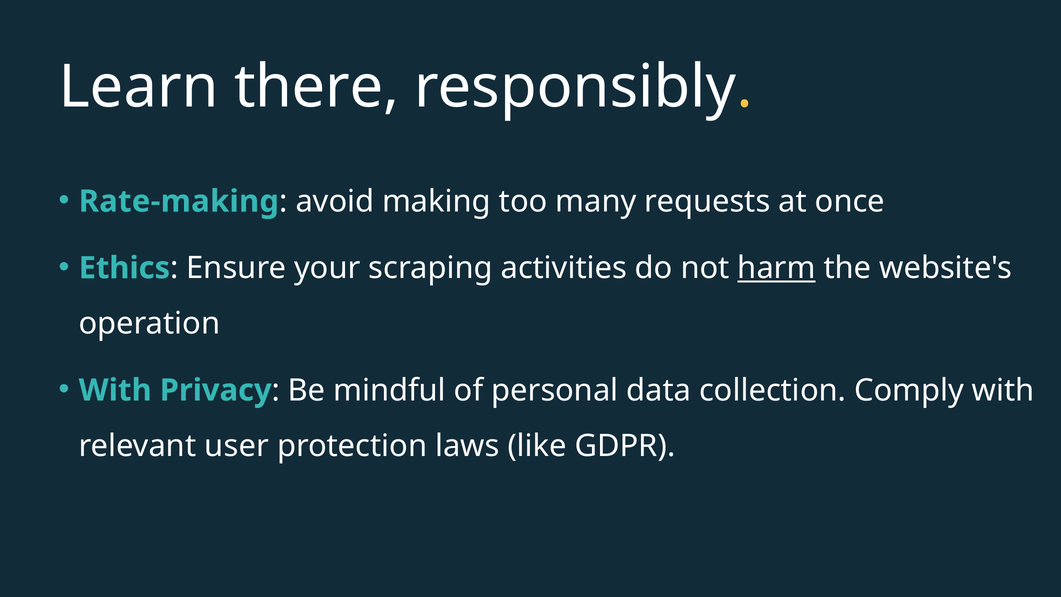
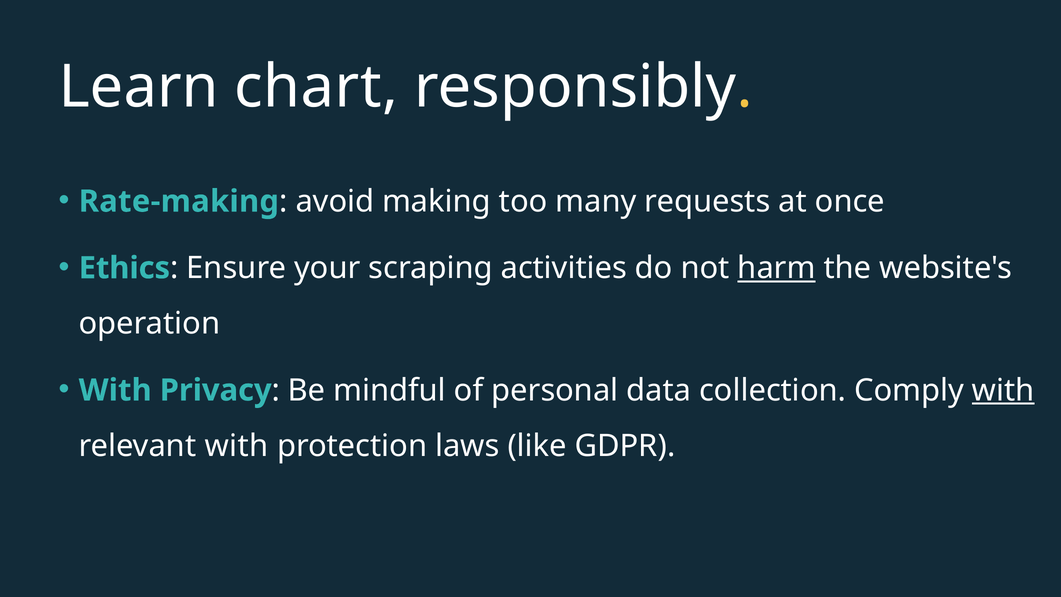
there: there -> chart (316, 87)
with underline: none -> present (1003, 390)
relevant user: user -> with (236, 446)
